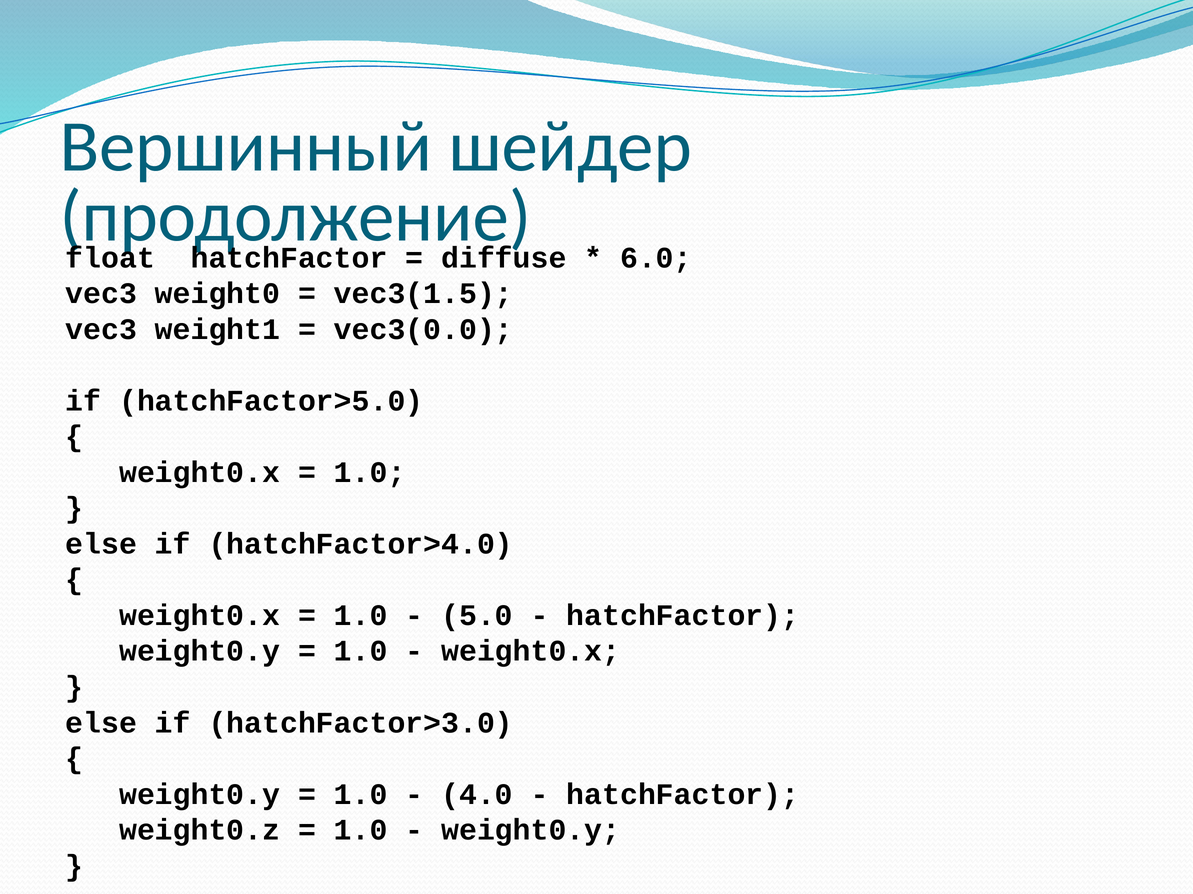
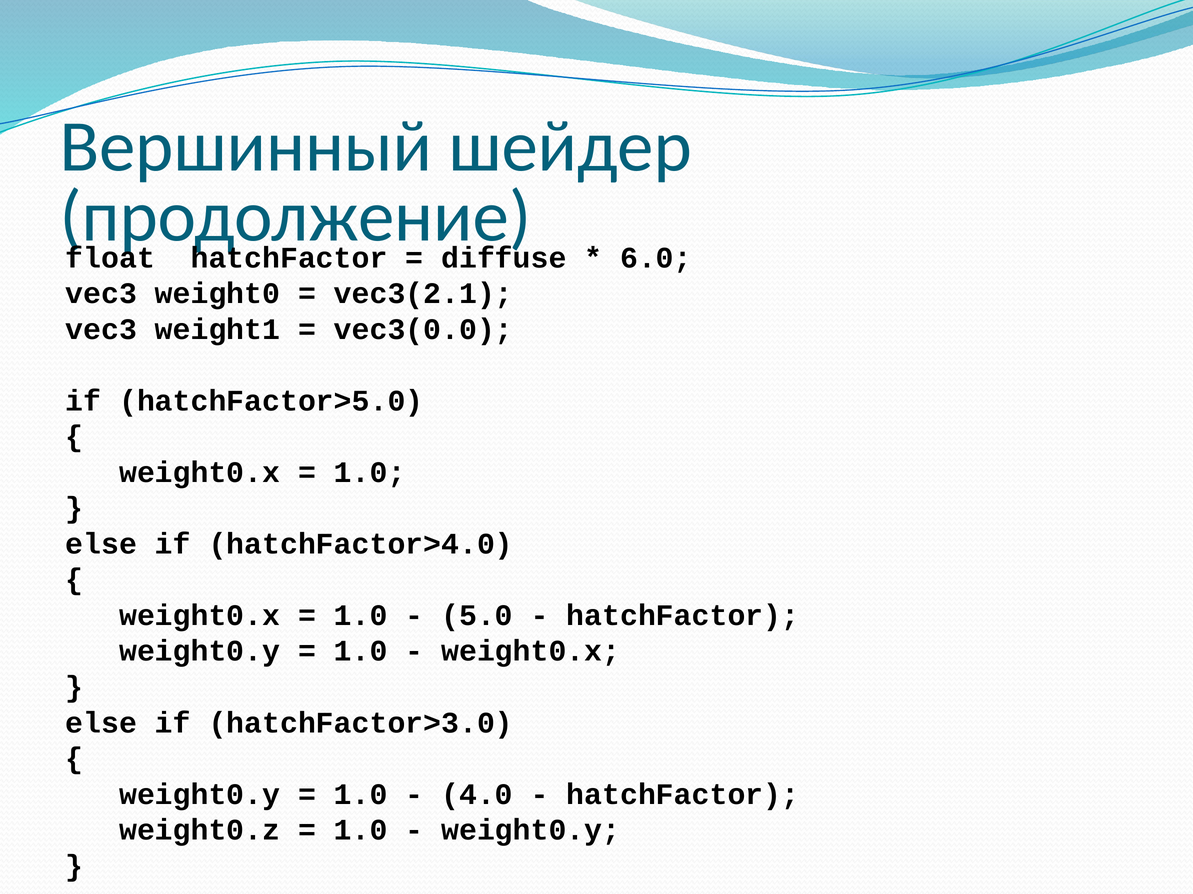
vec3(1.5: vec3(1.5 -> vec3(2.1 (423, 294)
